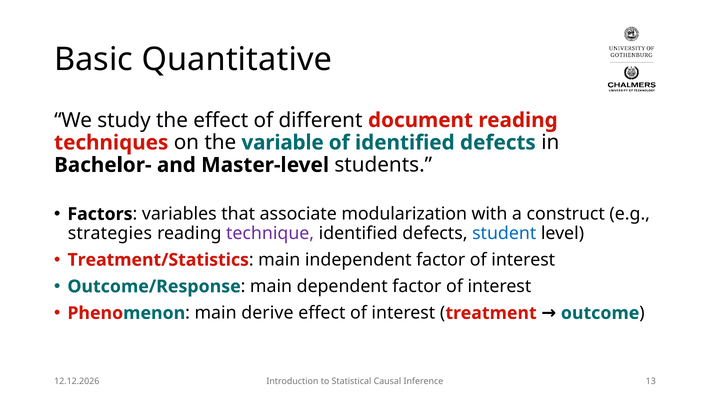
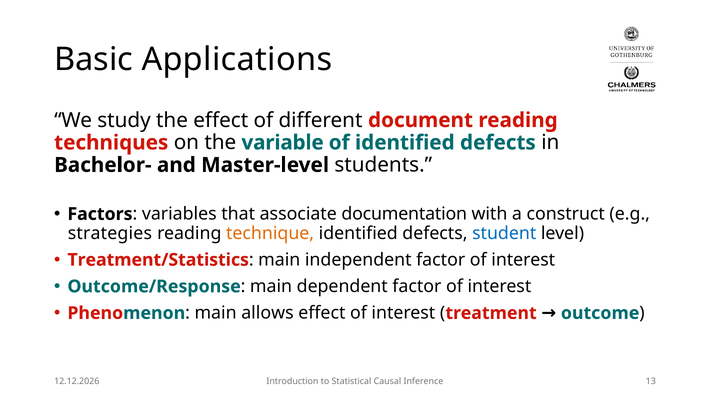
Quantitative: Quantitative -> Applications (237, 60)
modularization: modularization -> documentation (404, 214)
technique colour: purple -> orange (270, 233)
derive: derive -> allows (267, 313)
